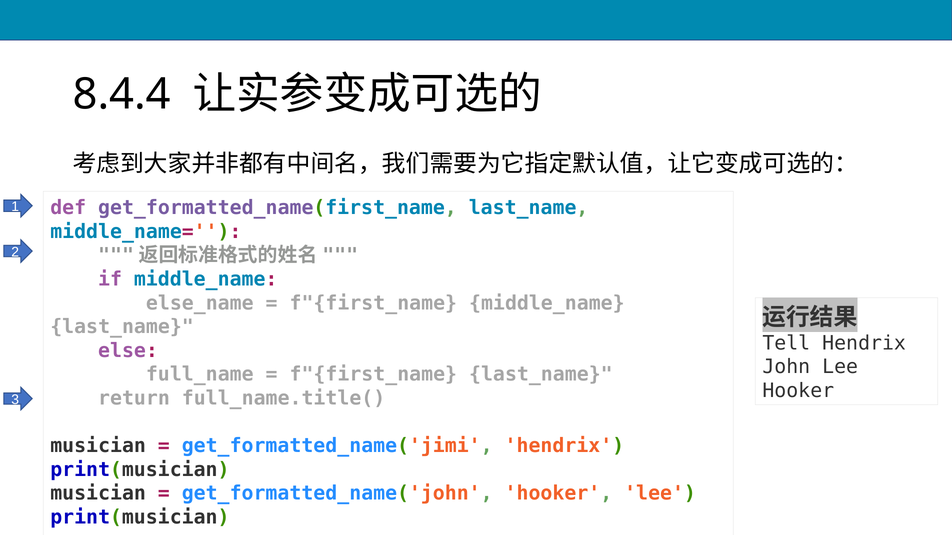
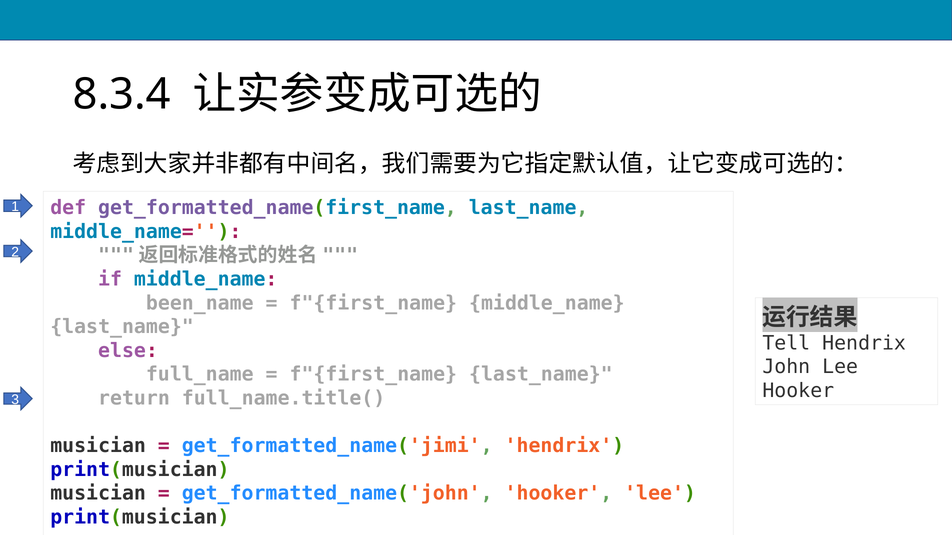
8.4.4: 8.4.4 -> 8.3.4 (122, 94)
else_name: else_name -> been_name (200, 303)
